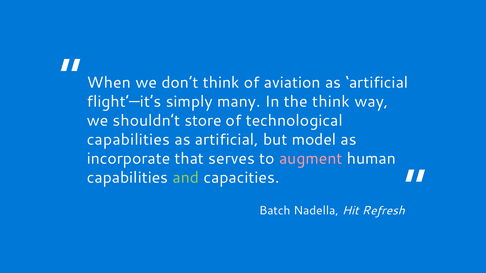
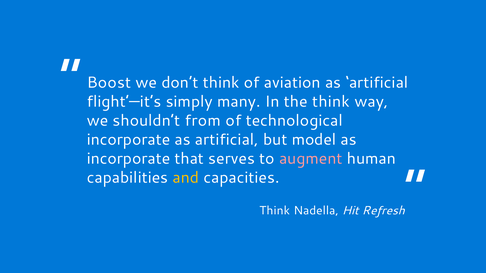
When: When -> Boost (109, 83)
store: store -> from (203, 121)
capabilities: capabilities -> incorporate (129, 140)
and colour: light green -> yellow (186, 178)
Batch: Batch -> Think (275, 211)
